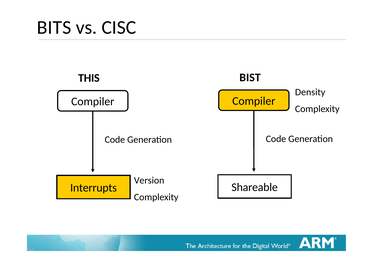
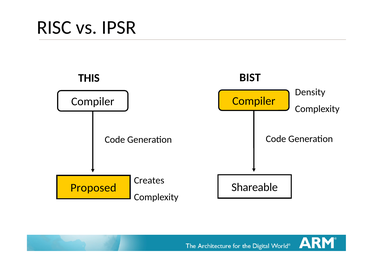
BITS: BITS -> RISC (54, 28)
CISC: CISC -> IPSR (119, 28)
Version: Version -> Creates (149, 181)
Interrupts: Interrupts -> Proposed (93, 188)
